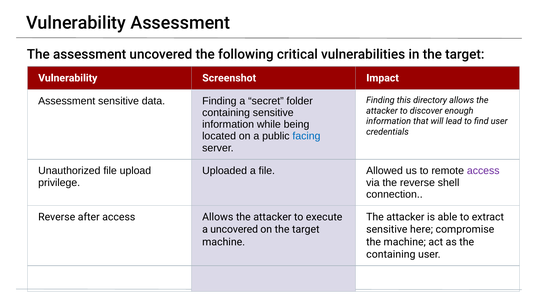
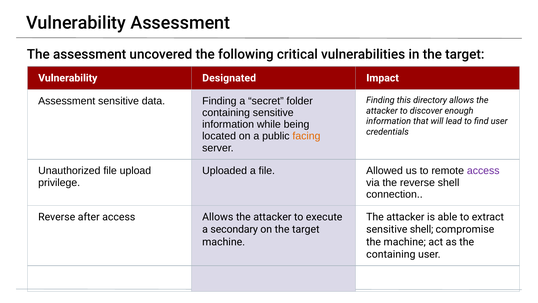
Screenshot: Screenshot -> Designated (229, 78)
facing colour: blue -> orange (306, 136)
a uncovered: uncovered -> secondary (234, 229)
sensitive here: here -> shell (422, 229)
